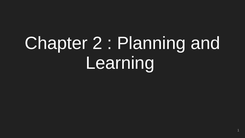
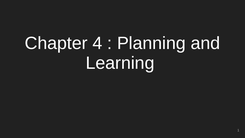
2: 2 -> 4 (97, 43)
